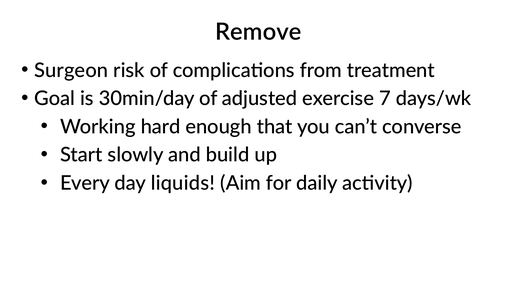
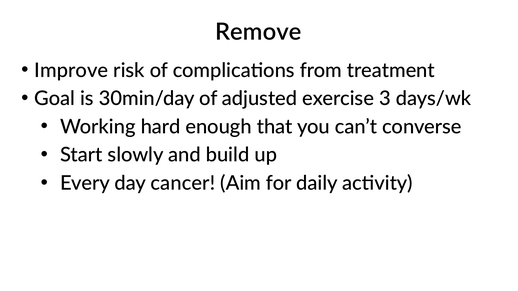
Surgeon: Surgeon -> Improve (71, 71)
7: 7 -> 3 (385, 99)
liquids: liquids -> cancer (183, 183)
